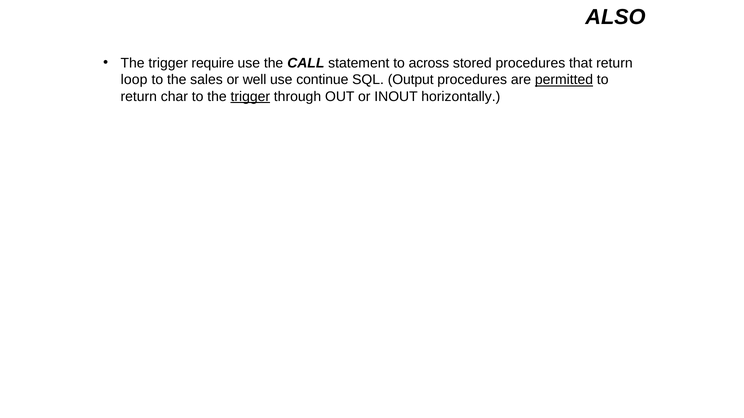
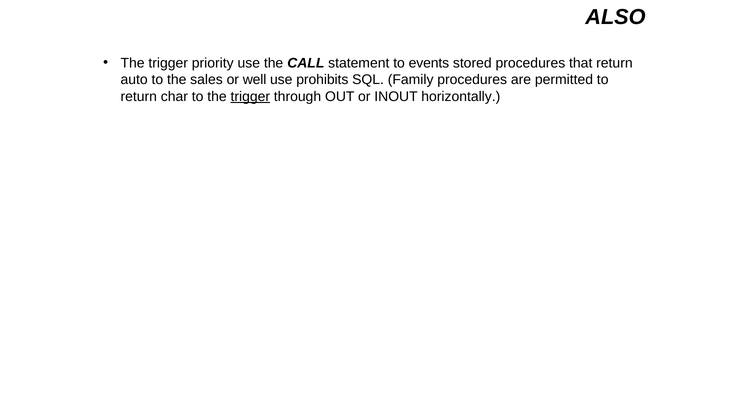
require: require -> priority (213, 63)
across: across -> events (429, 63)
loop: loop -> auto (134, 80)
continue: continue -> prohibits (322, 80)
Output: Output -> Family (411, 80)
permitted underline: present -> none (564, 80)
